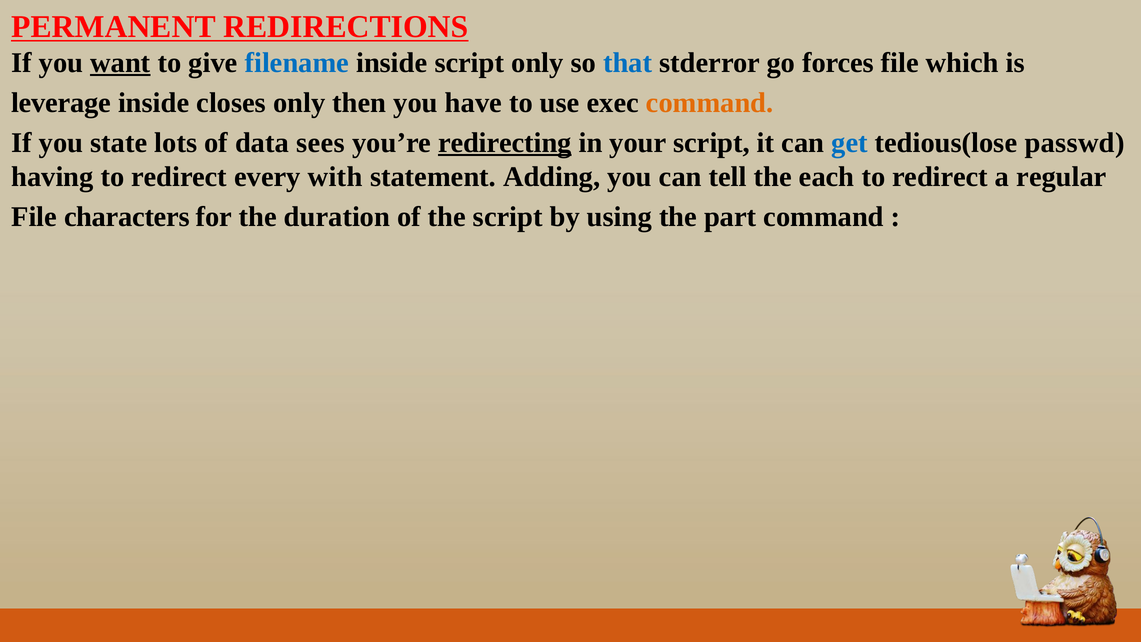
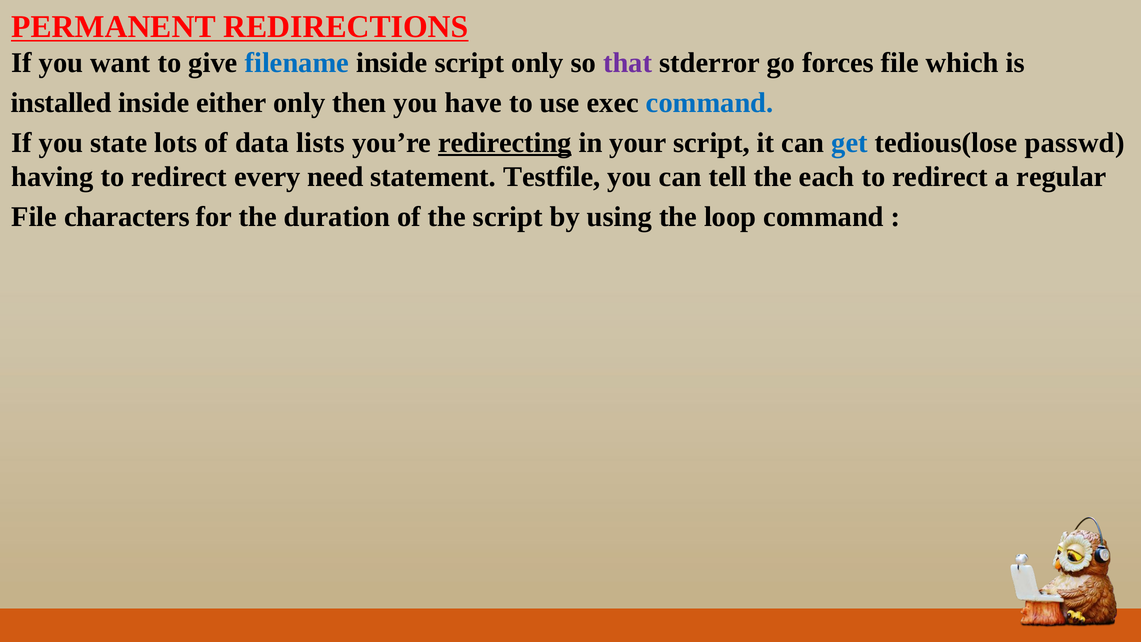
want underline: present -> none (120, 63)
that colour: blue -> purple (628, 63)
leverage: leverage -> installed (61, 103)
closes: closes -> either (231, 103)
command colour: orange -> blue (710, 103)
sees: sees -> lists (321, 143)
with: with -> need (335, 177)
Adding: Adding -> Testfile (552, 177)
part: part -> loop (730, 217)
